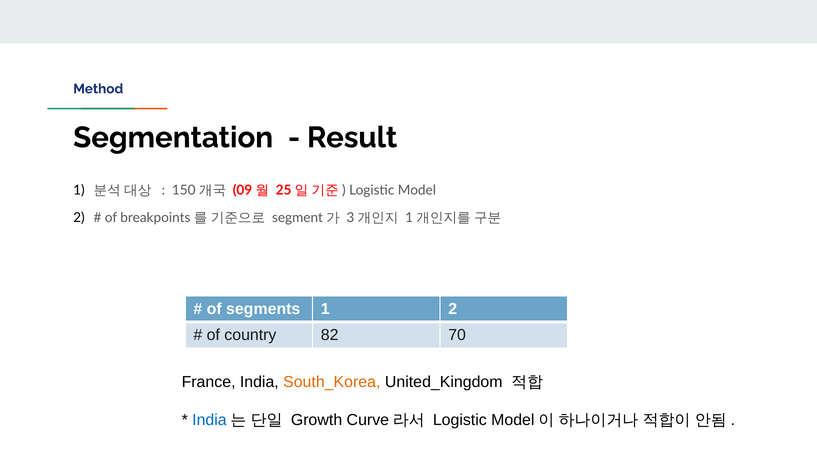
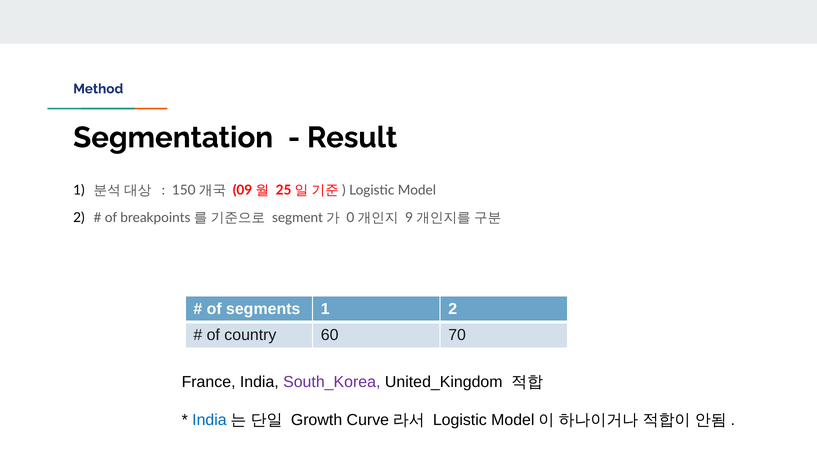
3: 3 -> 0 (350, 218)
1: 1 -> 9 (409, 218)
82: 82 -> 60 (330, 335)
South_Korea colour: orange -> purple (332, 382)
